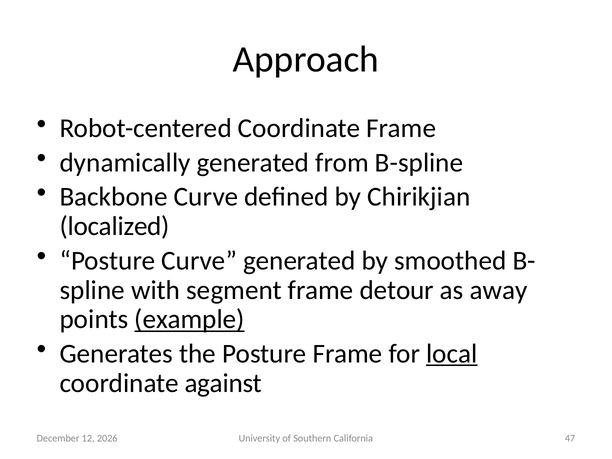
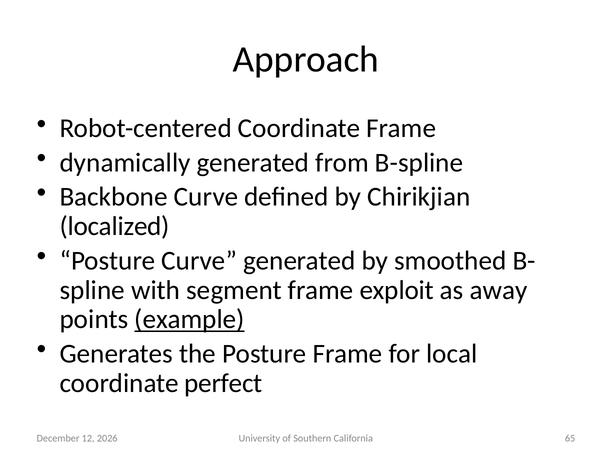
detour: detour -> exploit (397, 290)
local underline: present -> none (452, 354)
against: against -> perfect (223, 383)
47: 47 -> 65 (570, 438)
